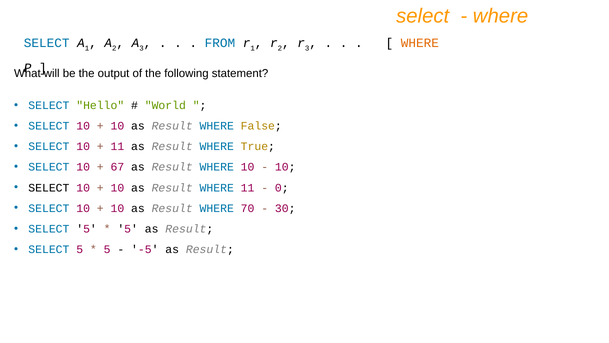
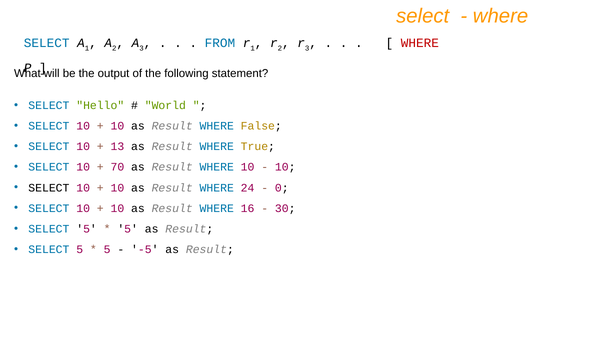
WHERE colour: orange -> red (420, 43)
11: 11 -> 13 (117, 146)
67: 67 -> 70 (117, 167)
WHERE 11: 11 -> 24 (248, 187)
70: 70 -> 16 (248, 208)
